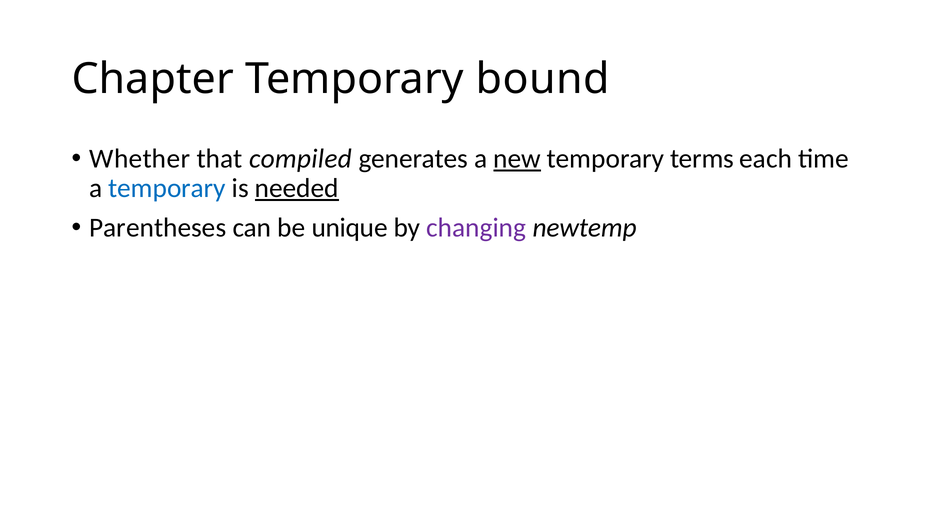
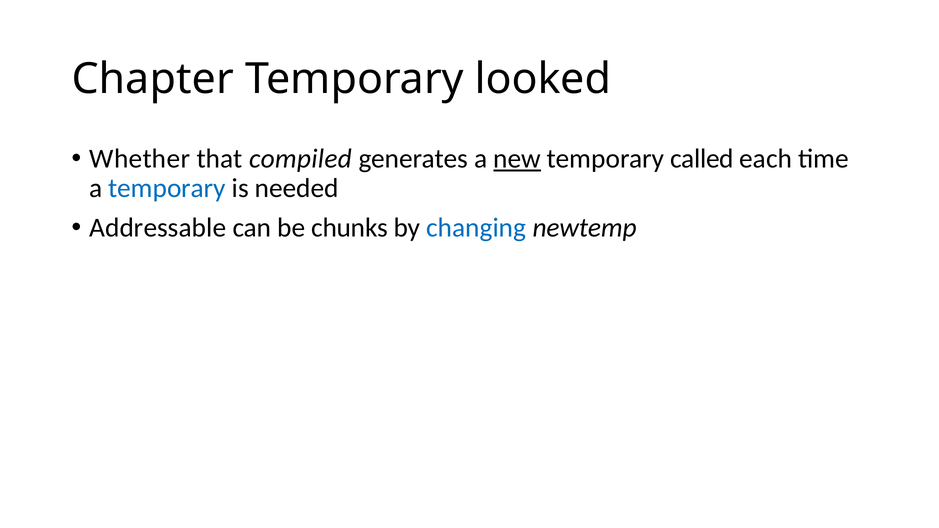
bound: bound -> looked (543, 79)
terms: terms -> called (702, 159)
needed underline: present -> none (297, 188)
Parentheses: Parentheses -> Addressable (158, 228)
unique: unique -> chunks (350, 228)
changing colour: purple -> blue (476, 228)
